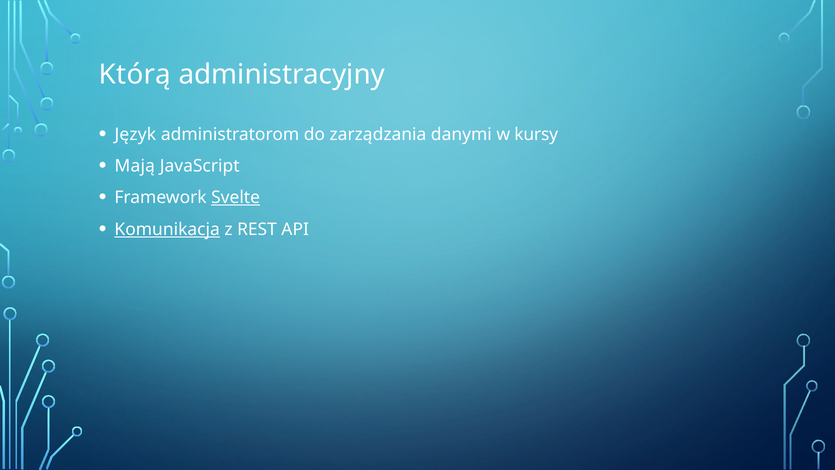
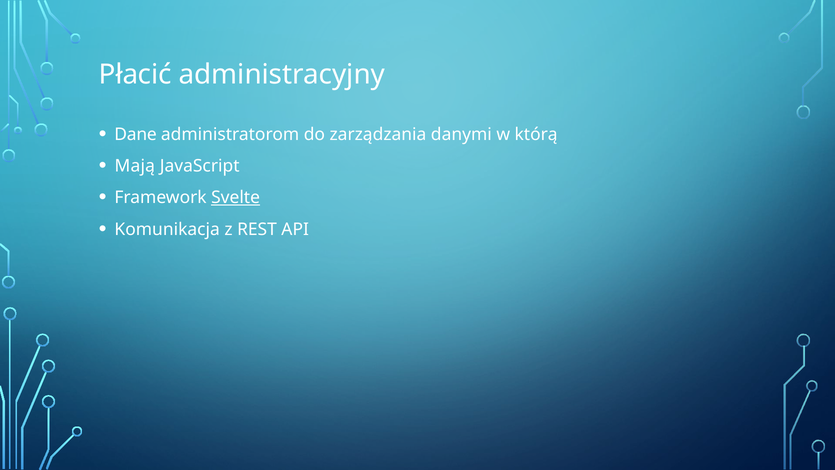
Którą: Którą -> Płacić (135, 74)
Język: Język -> Dane (136, 134)
kursy: kursy -> którą (536, 134)
Komunikacja underline: present -> none (167, 229)
